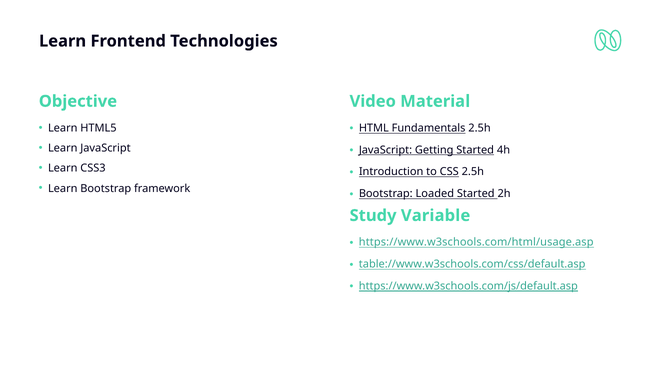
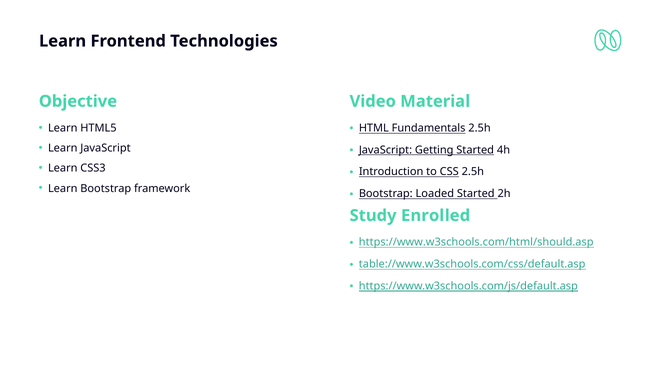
Variable: Variable -> Enrolled (436, 216)
https://www.w3schools.com/html/usage.asp: https://www.w3schools.com/html/usage.asp -> https://www.w3schools.com/html/should.asp (476, 243)
